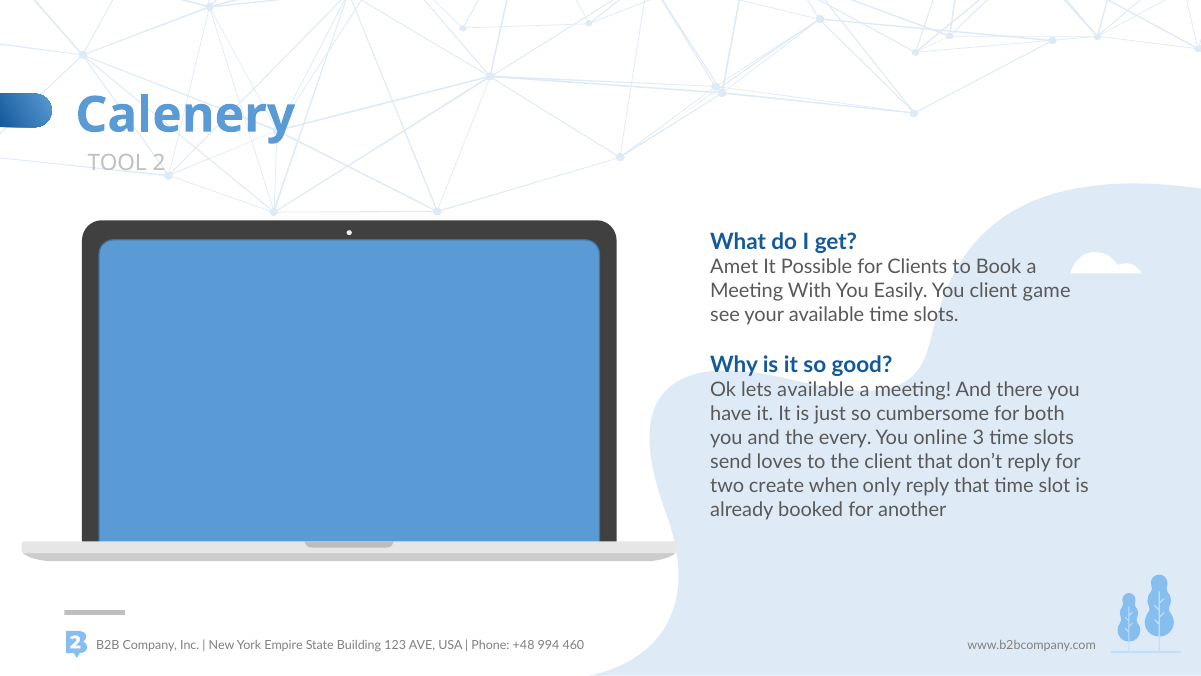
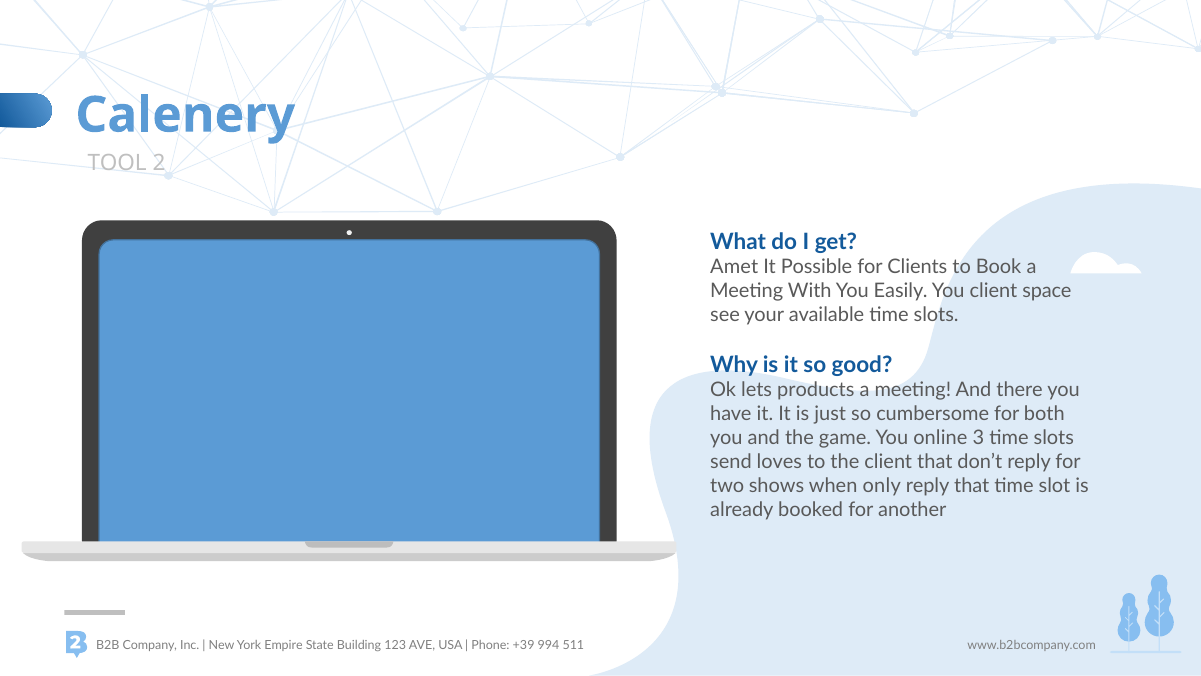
game: game -> space (1047, 291)
lets available: available -> products (816, 390)
every: every -> game (845, 438)
create: create -> shows (777, 486)
+48: +48 -> +39 (524, 645)
460: 460 -> 511 (573, 645)
